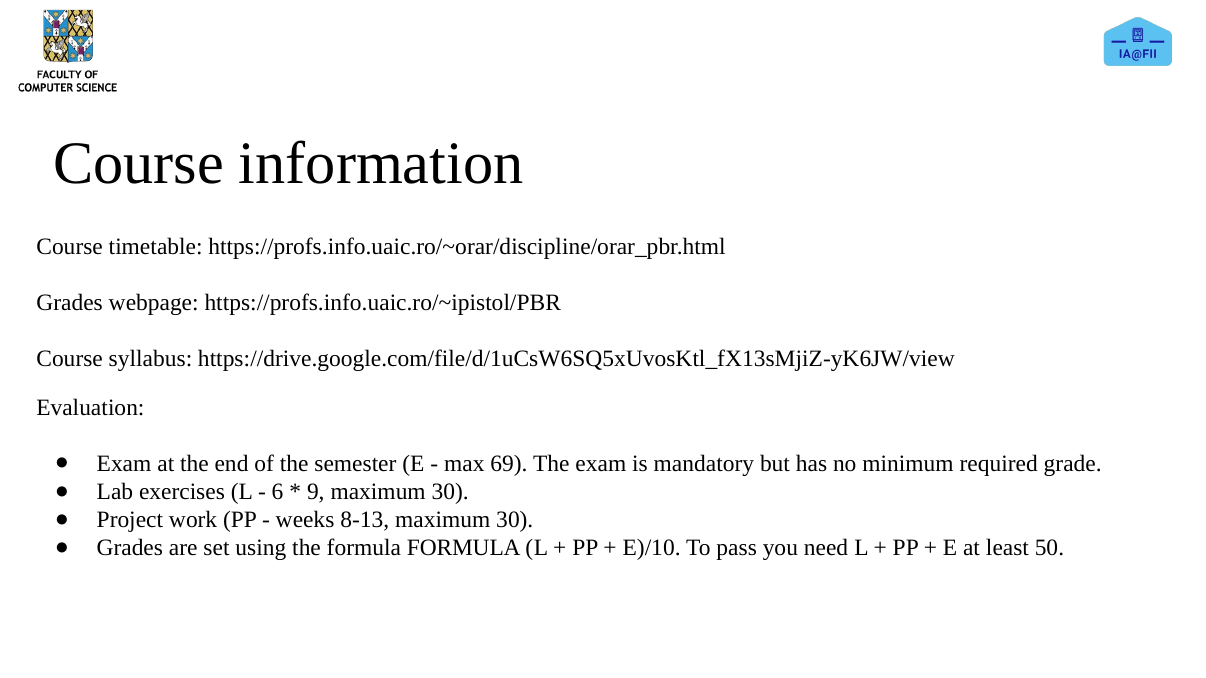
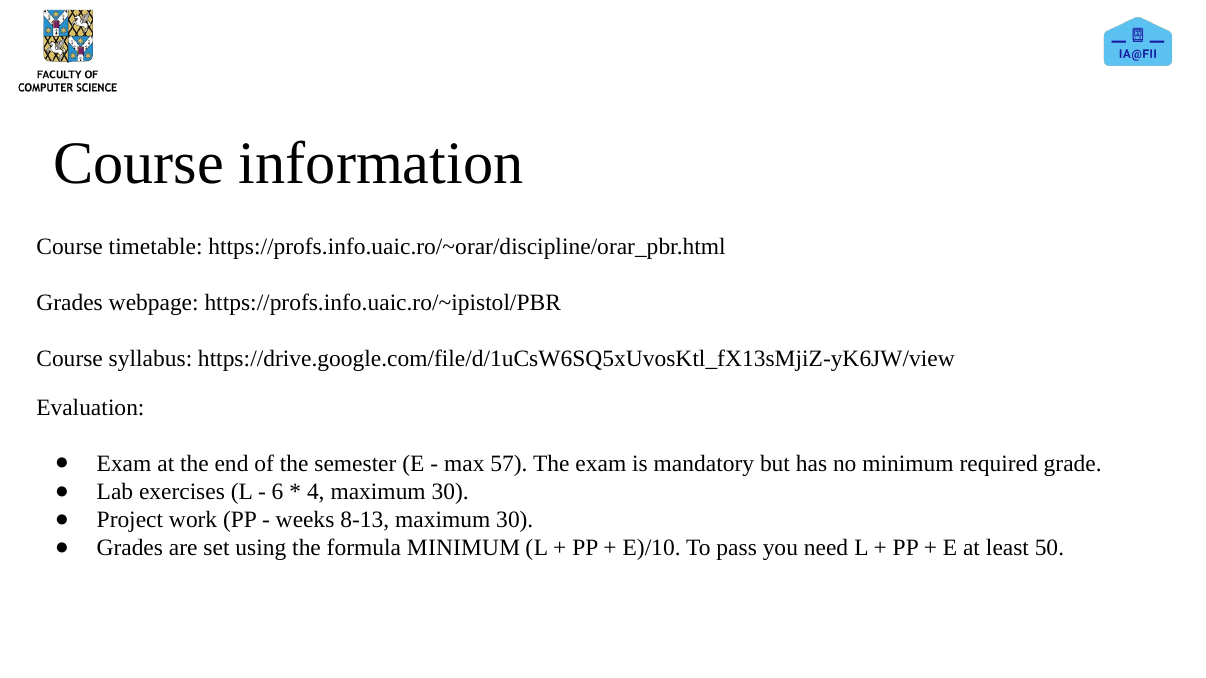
69: 69 -> 57 (509, 464)
9: 9 -> 4 (316, 492)
formula FORMULA: FORMULA -> MINIMUM (464, 548)
